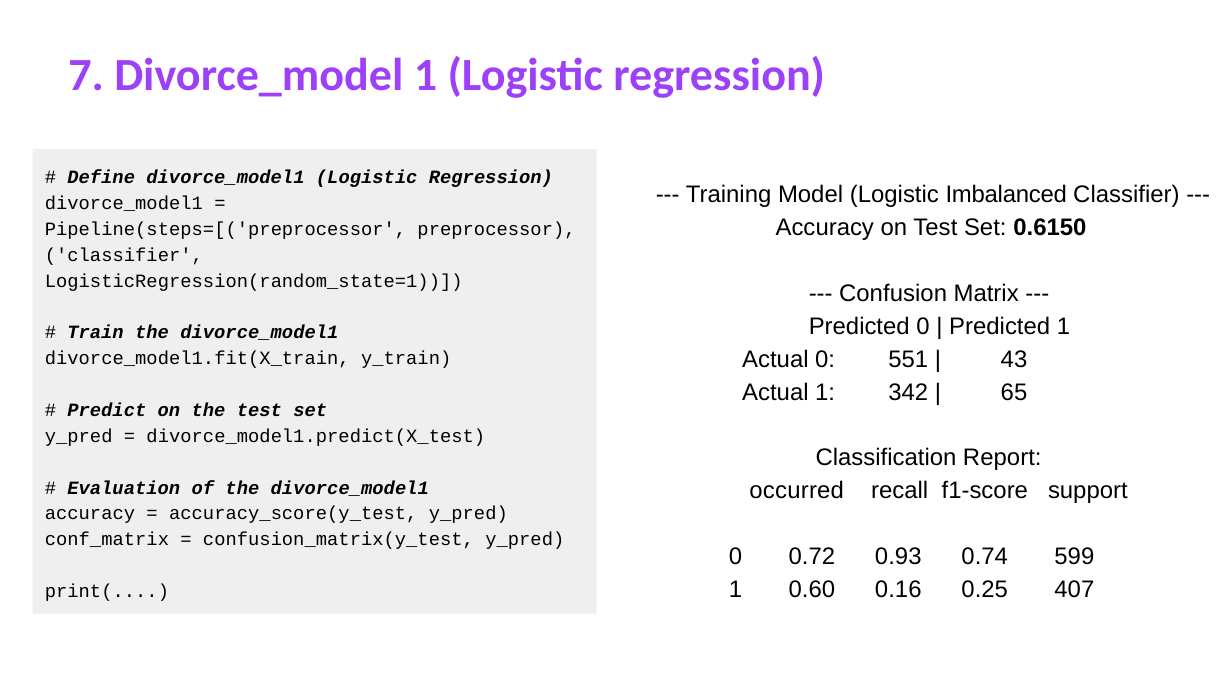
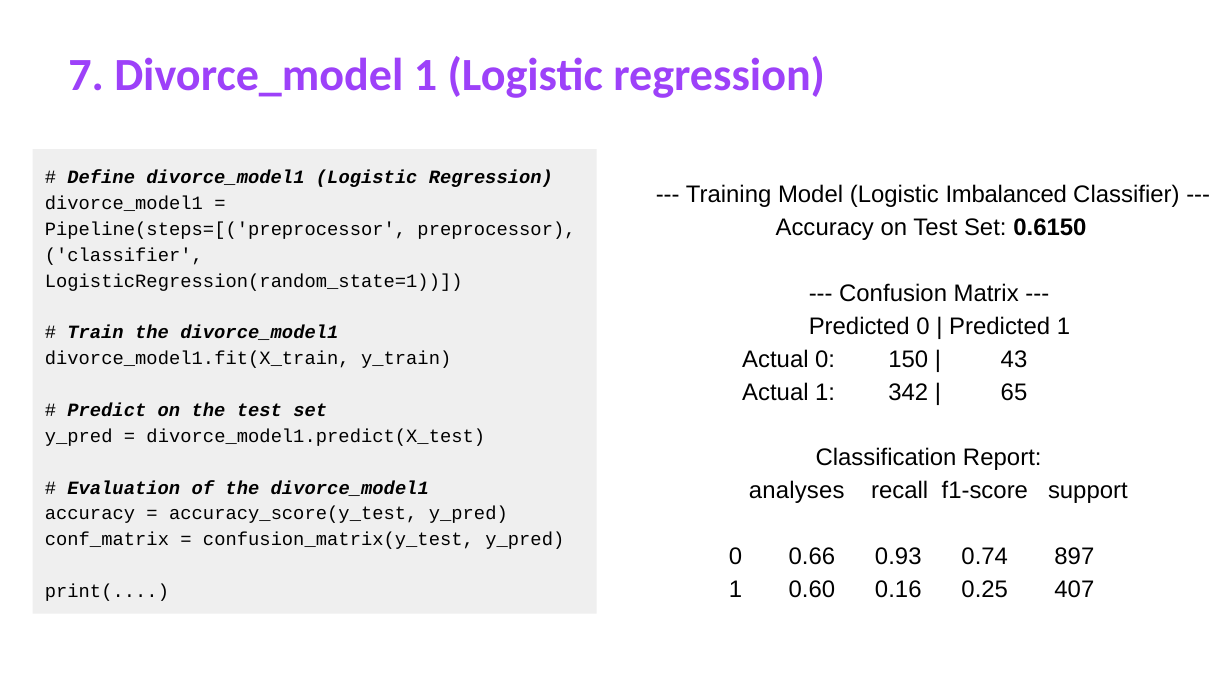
551: 551 -> 150 (908, 359)
occurred: occurred -> analyses (797, 491)
0.72: 0.72 -> 0.66 (812, 557)
599: 599 -> 897 (1074, 557)
